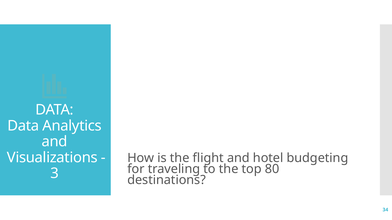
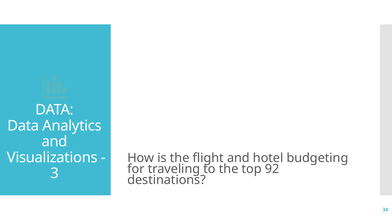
80: 80 -> 92 (272, 169)
